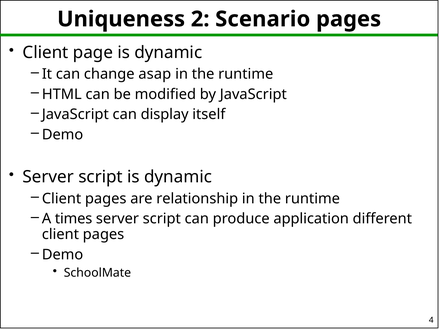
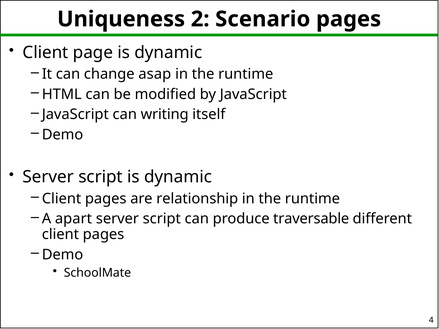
display: display -> writing (165, 115)
times: times -> apart (73, 219)
application: application -> traversable (311, 219)
